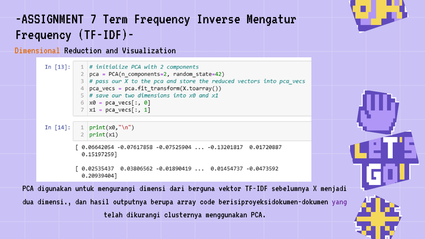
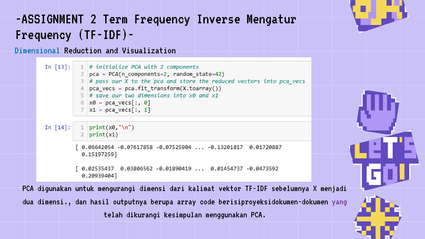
7: 7 -> 2 (93, 18)
Dimensional colour: orange -> blue (37, 50)
berguna: berguna -> kalimat (202, 188)
clusternya: clusternya -> kesimpulan (183, 214)
